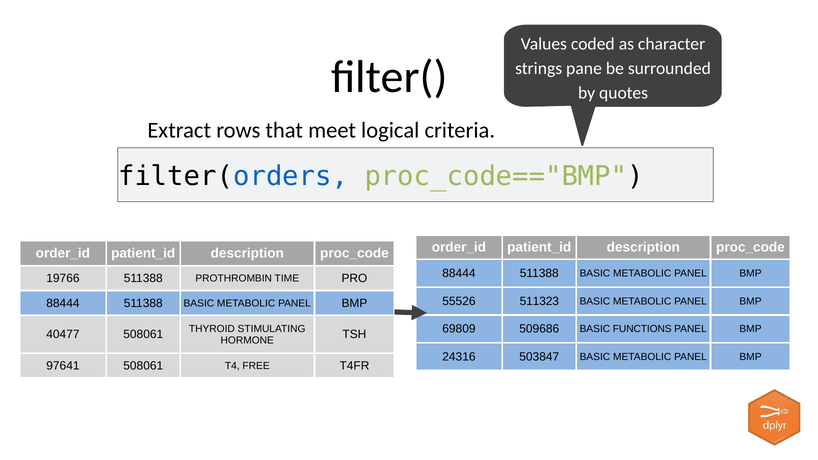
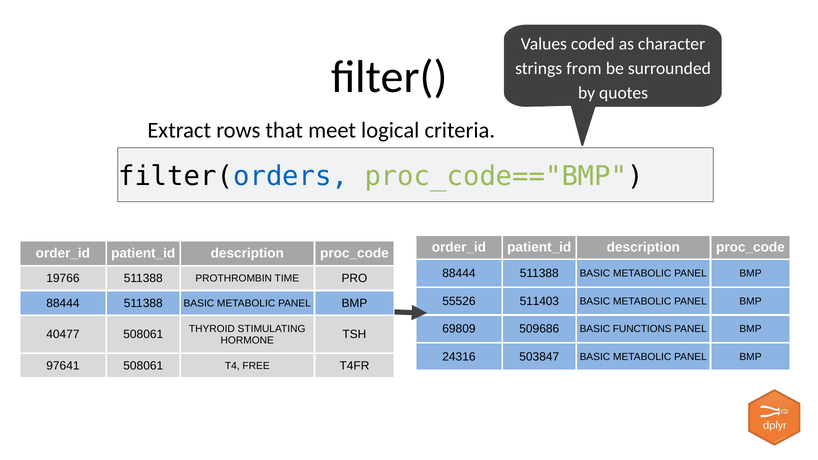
pane: pane -> from (584, 69)
511323: 511323 -> 511403 (539, 301)
